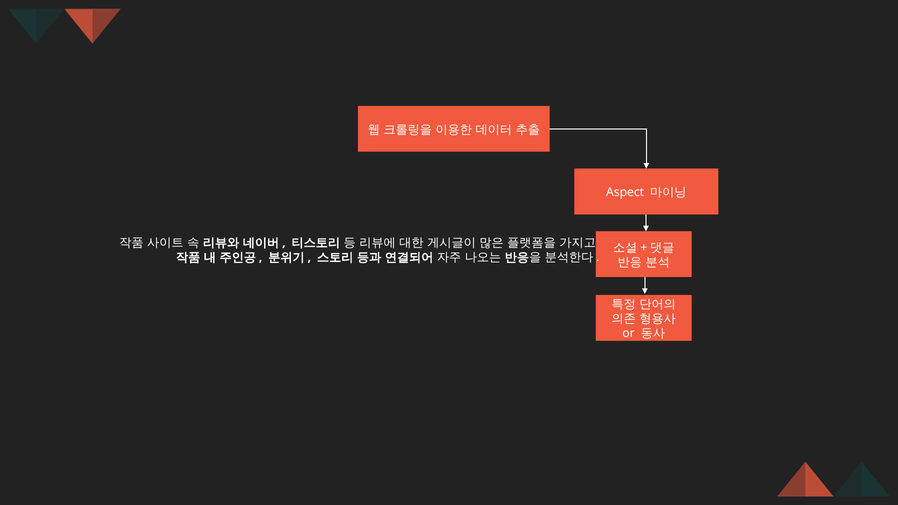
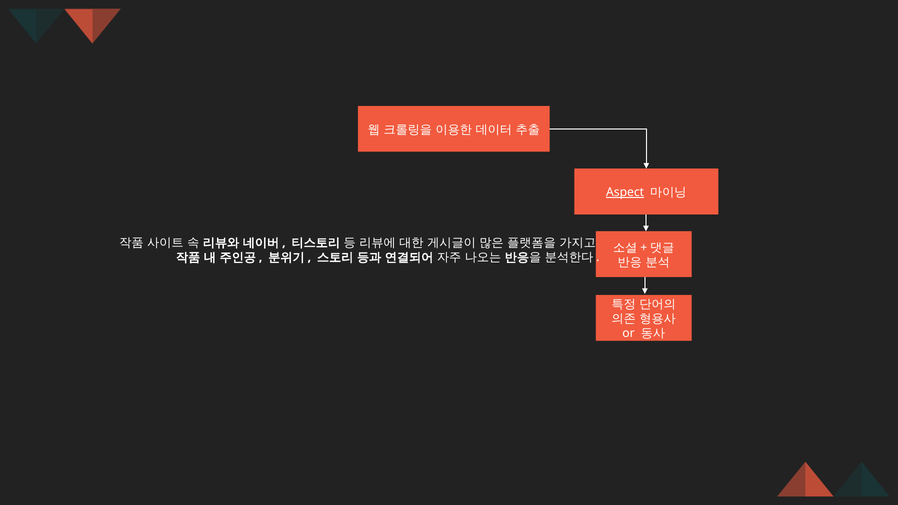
Aspect underline: none -> present (625, 192)
